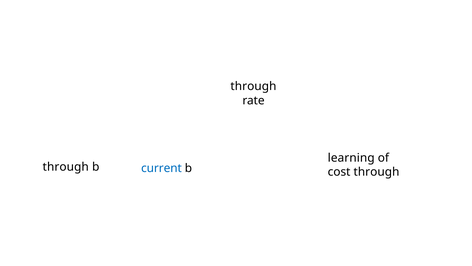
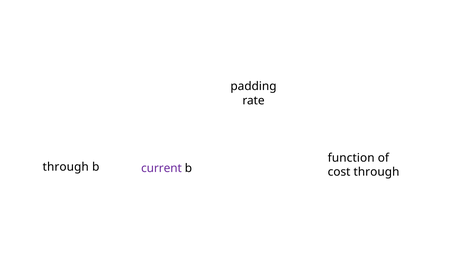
through: through -> padding (253, 86)
learning: learning -> function (351, 157)
current colour: blue -> purple (161, 168)
